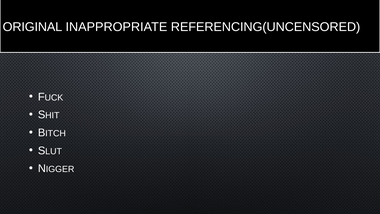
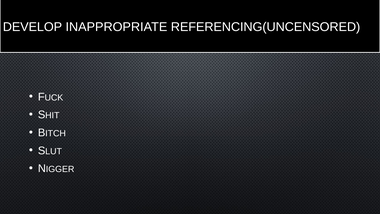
ORIGINAL: ORIGINAL -> DEVELOP (32, 27)
